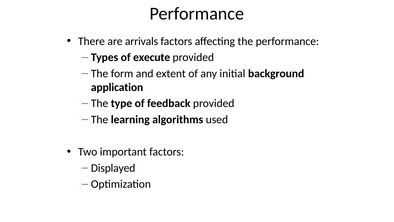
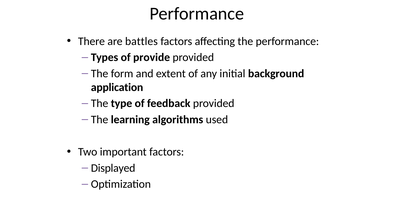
arrivals: arrivals -> battles (141, 41)
execute: execute -> provide (152, 57)
